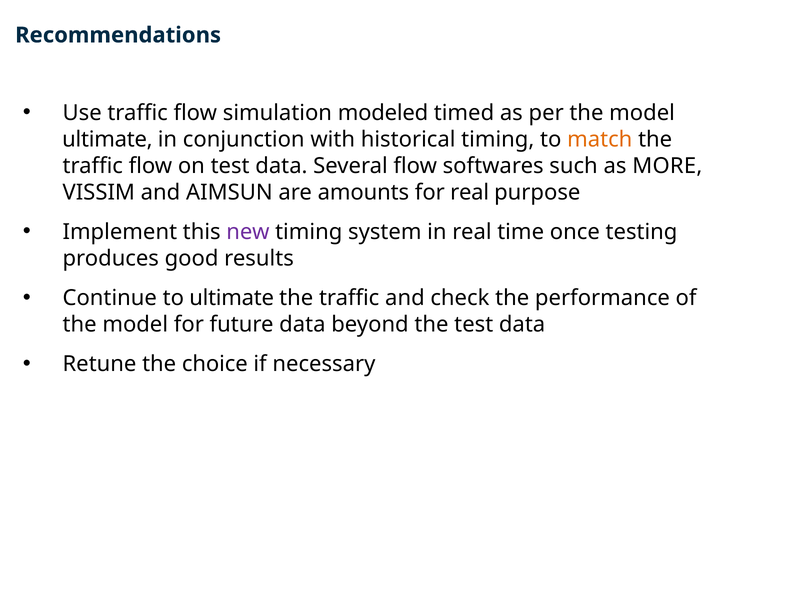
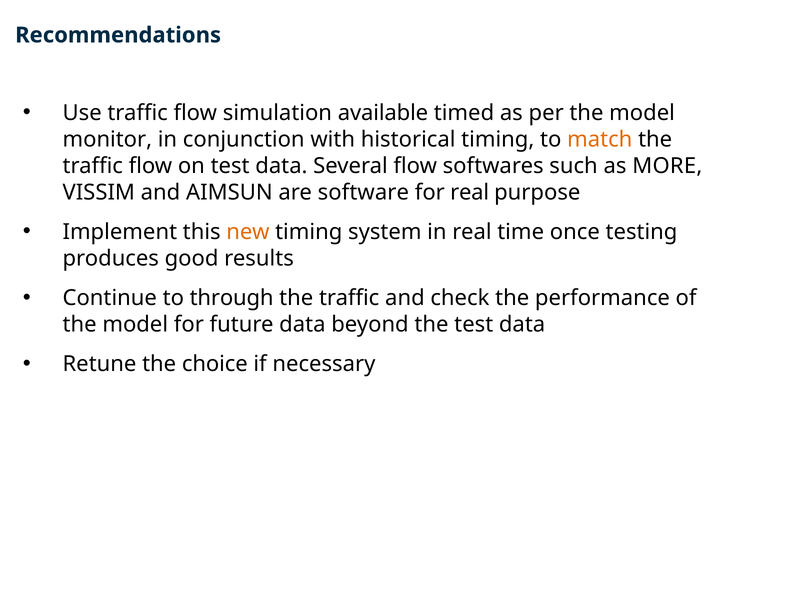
modeled: modeled -> available (383, 113)
ultimate: ultimate -> monitor (107, 139)
amounts: amounts -> software (363, 192)
new colour: purple -> orange (248, 232)
to ultimate: ultimate -> through (232, 298)
